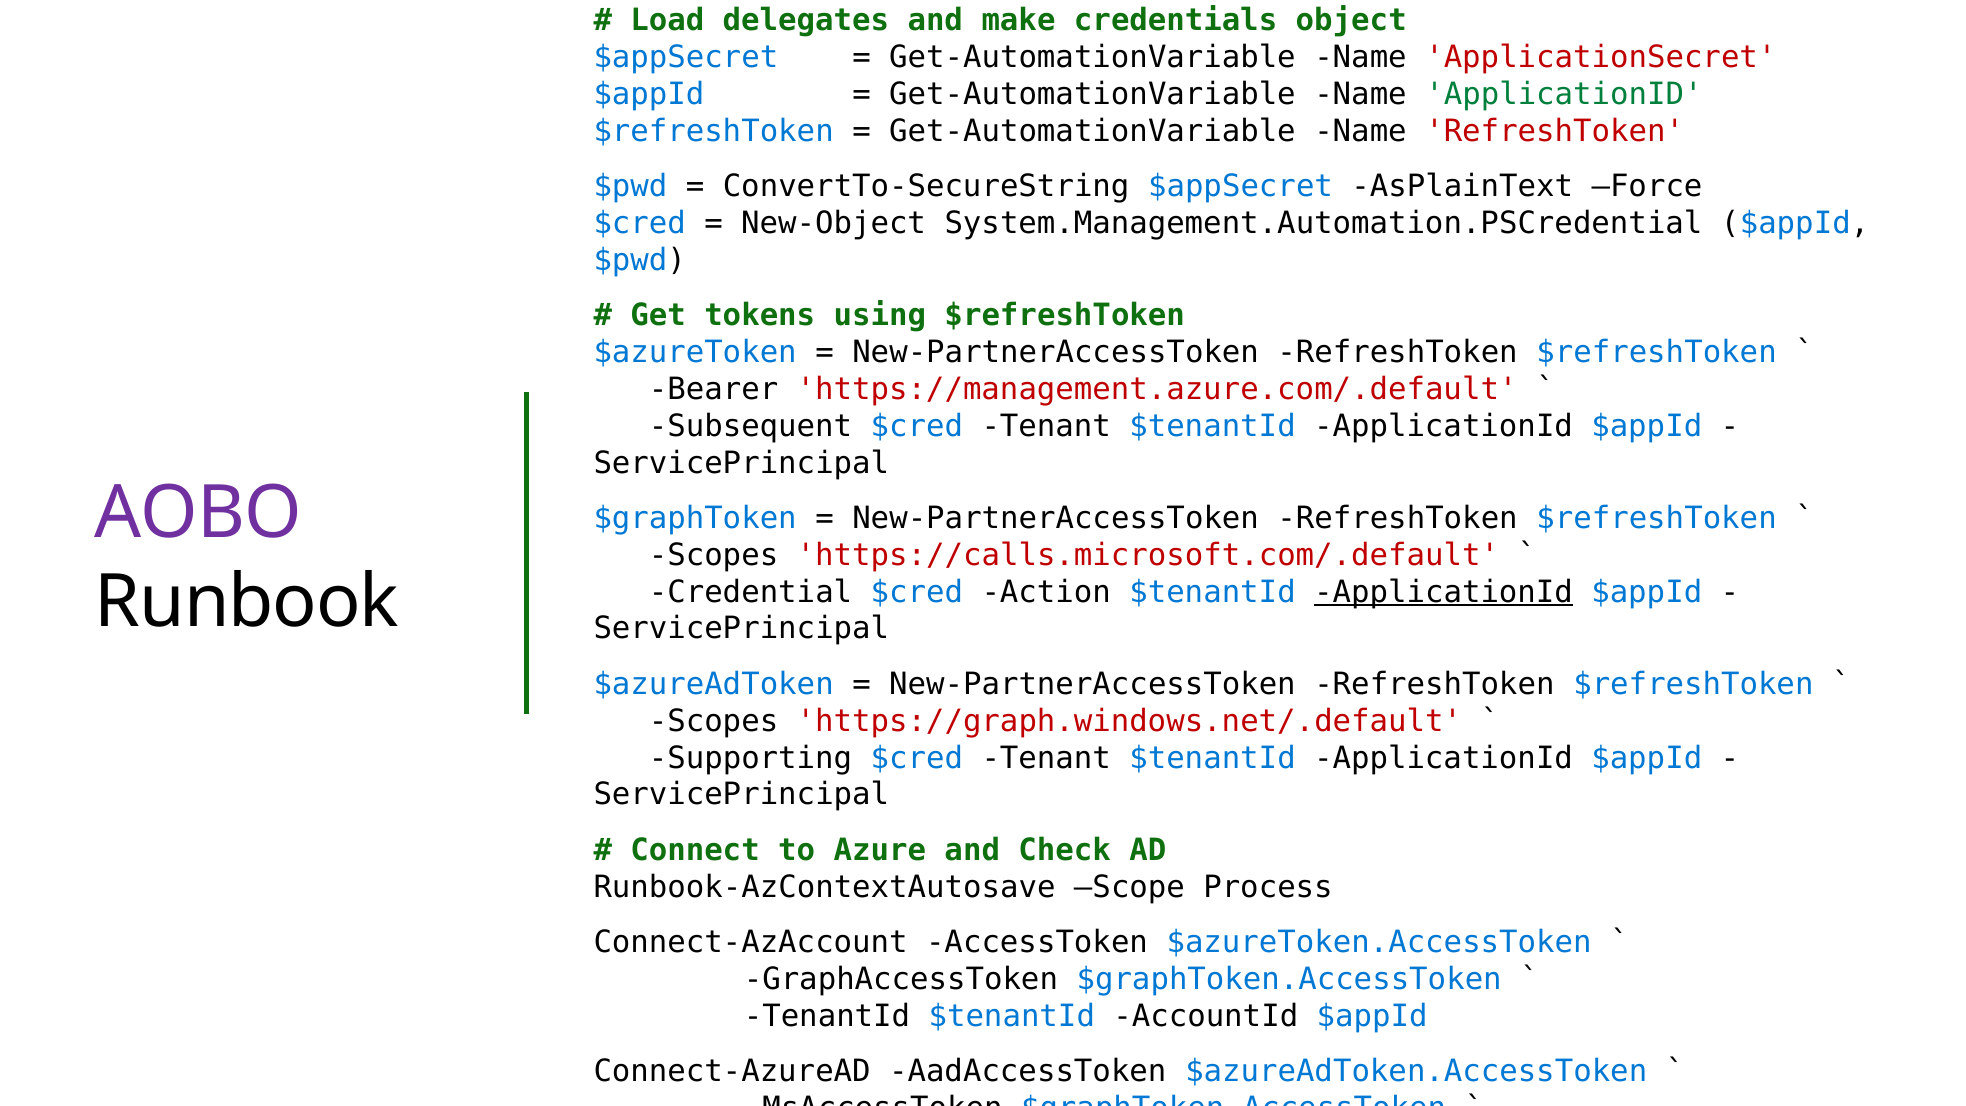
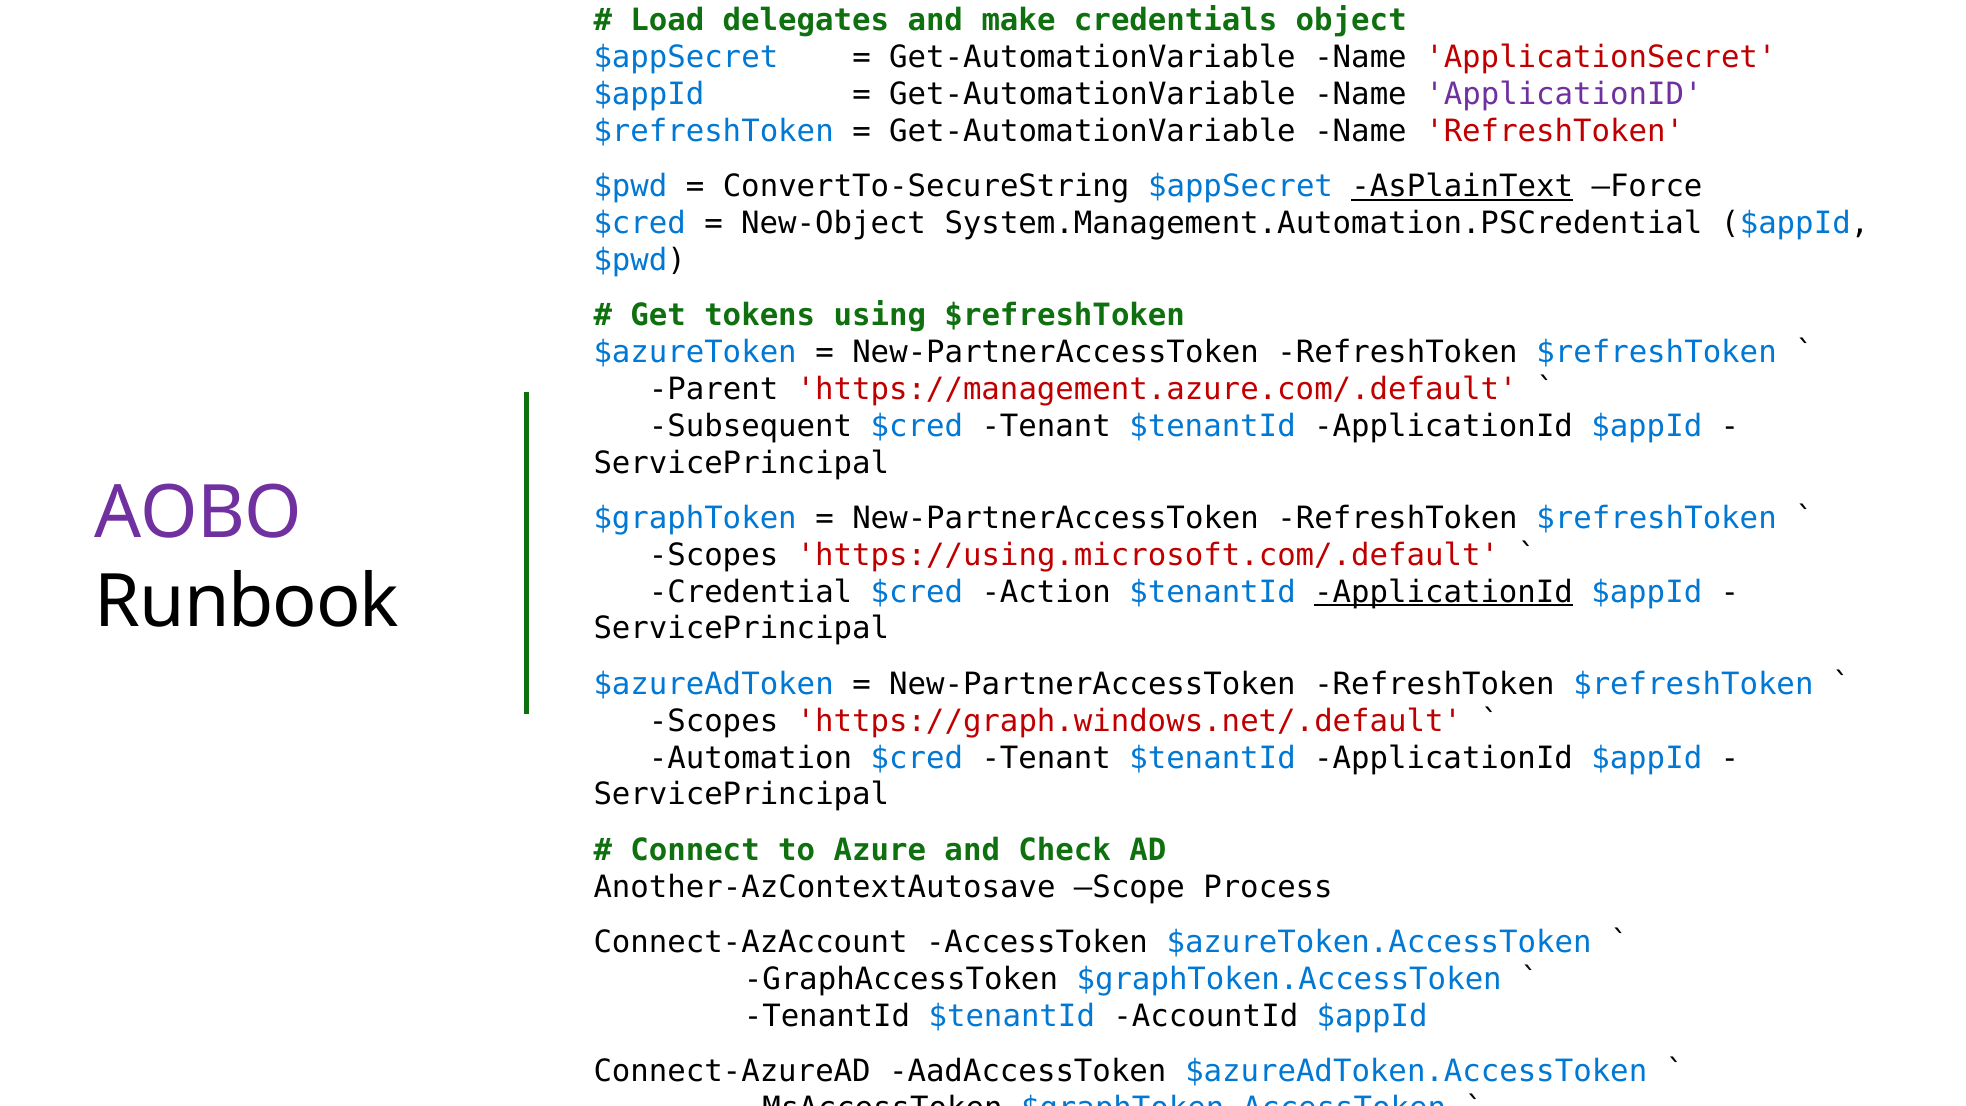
ApplicationID colour: green -> purple (1564, 94)
AsPlainText underline: none -> present (1462, 186)
Bearer: Bearer -> Parent (714, 389)
https://calls.microsoft.com/.default: https://calls.microsoft.com/.default -> https://using.microsoft.com/.default (1148, 555)
Supporting: Supporting -> Automation (751, 758)
Runbook-AzContextAutosave: Runbook-AzContextAutosave -> Another-AzContextAutosave (825, 887)
